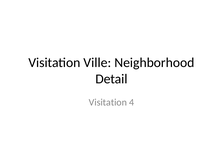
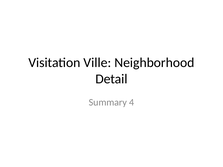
Visitation: Visitation -> Summary (108, 103)
